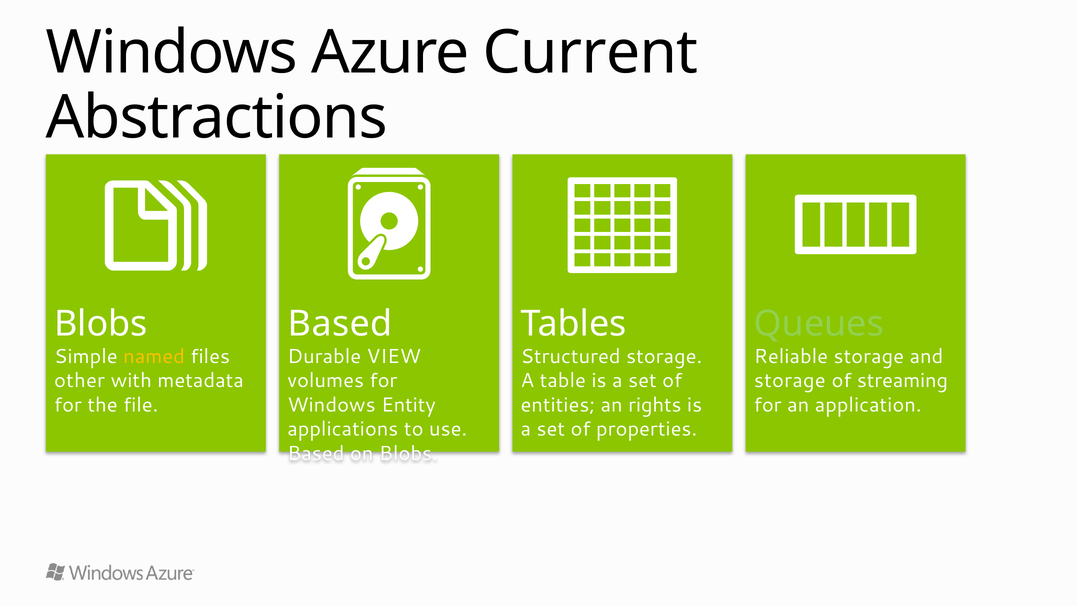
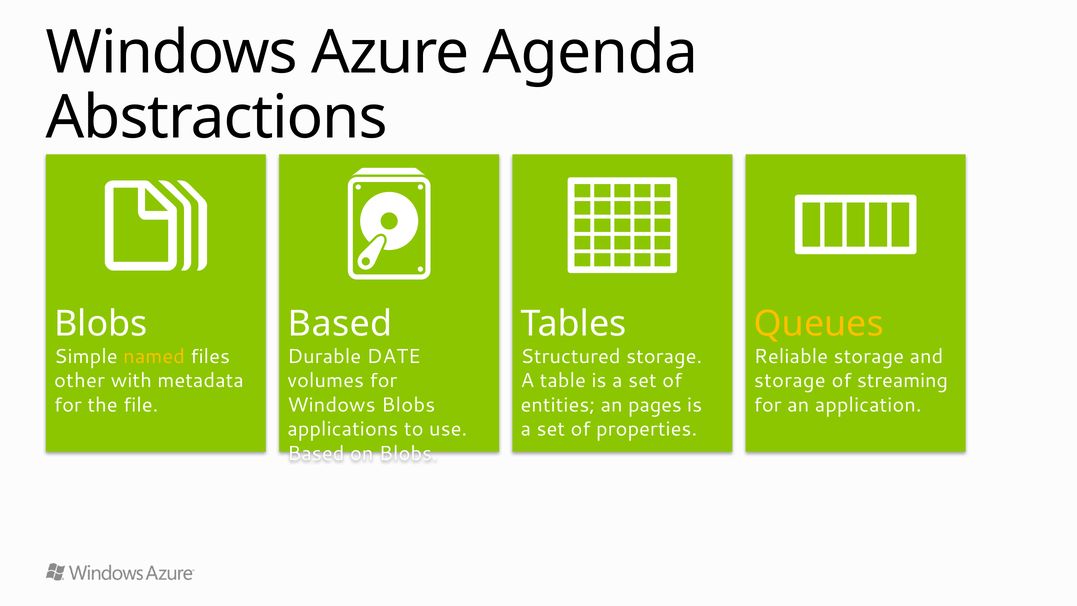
Current: Current -> Agenda (590, 53)
Queues colour: light green -> yellow (819, 324)
VIEW: VIEW -> DATE (394, 356)
Windows Entity: Entity -> Blobs (408, 405)
rights: rights -> pages (655, 405)
